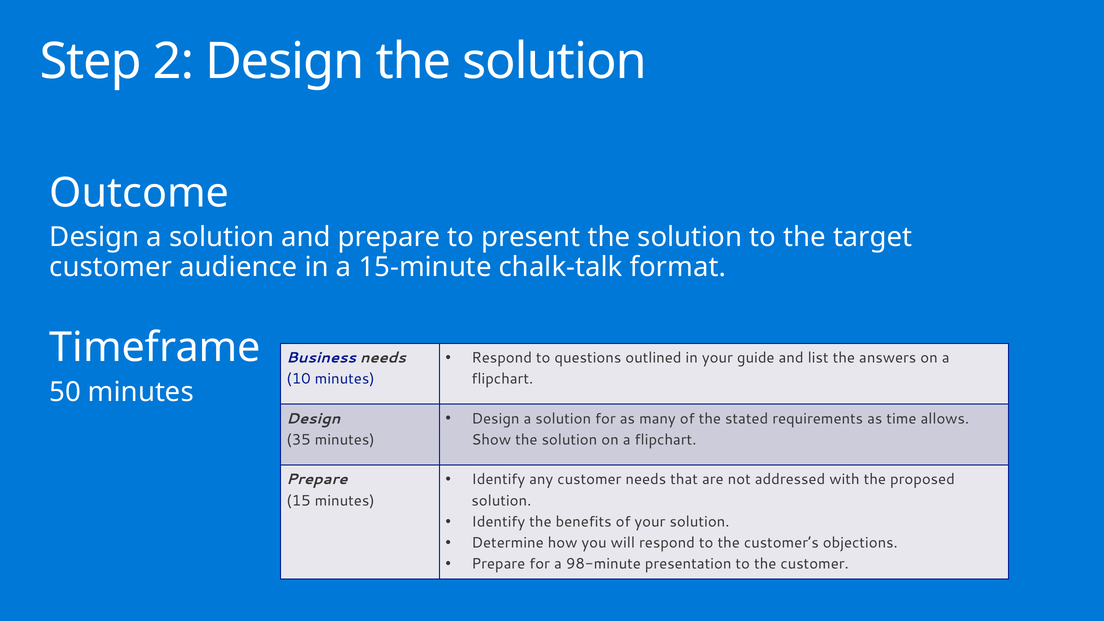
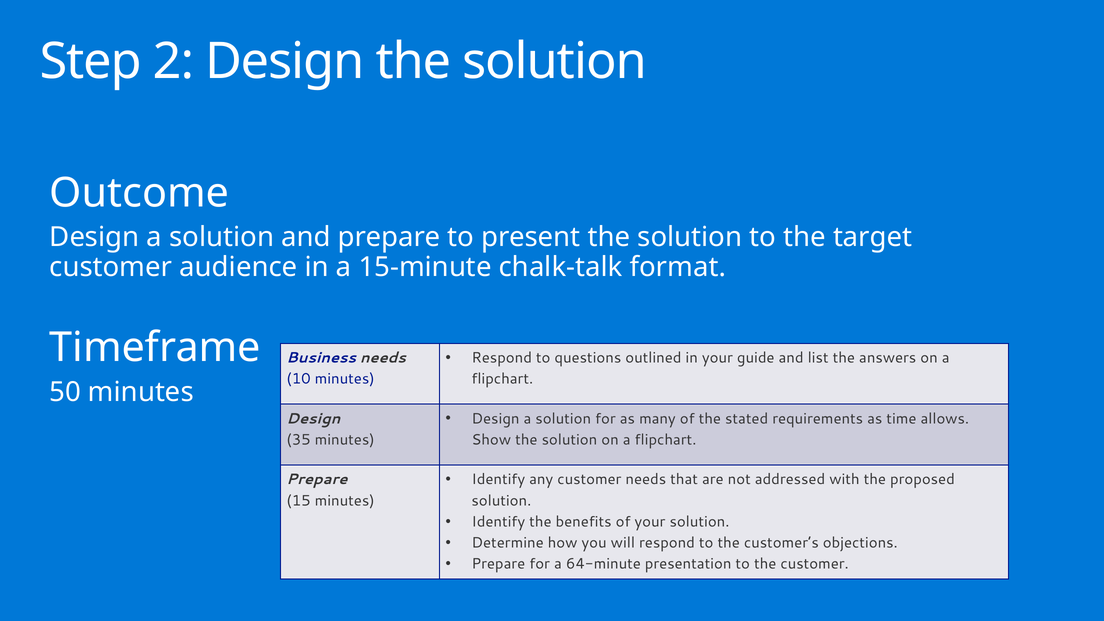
98-minute: 98-minute -> 64-minute (603, 564)
